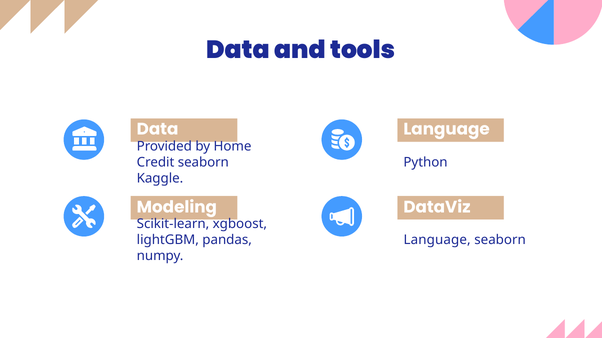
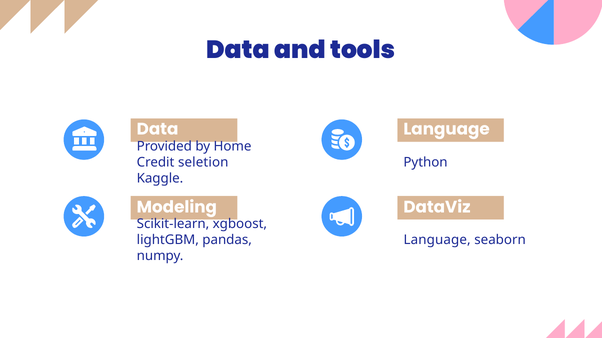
Credit seaborn: seaborn -> seletion (203, 163)
